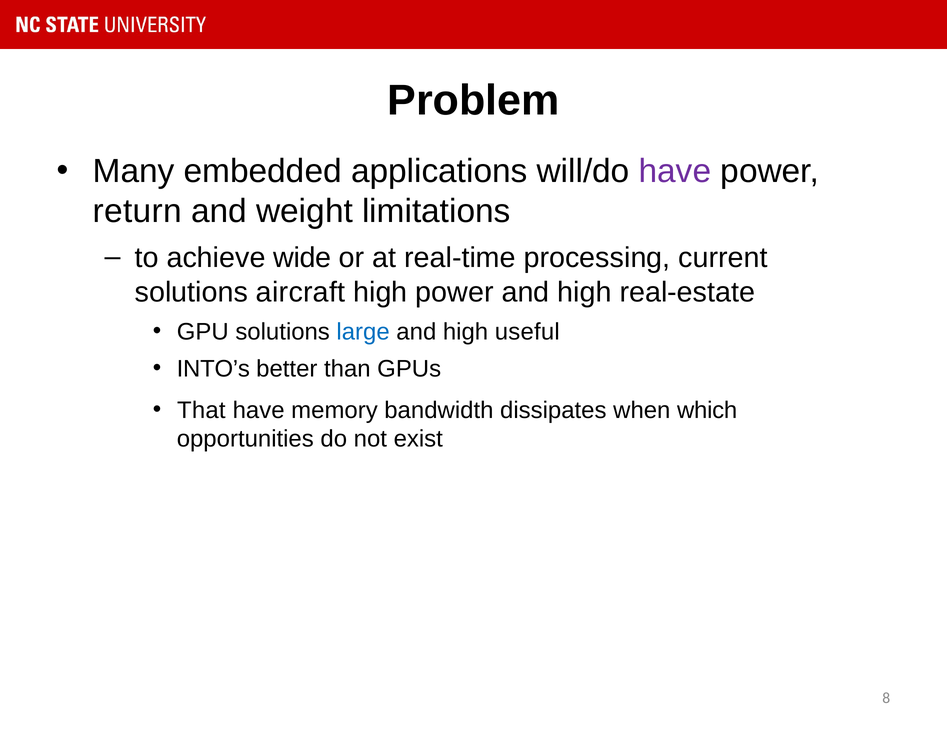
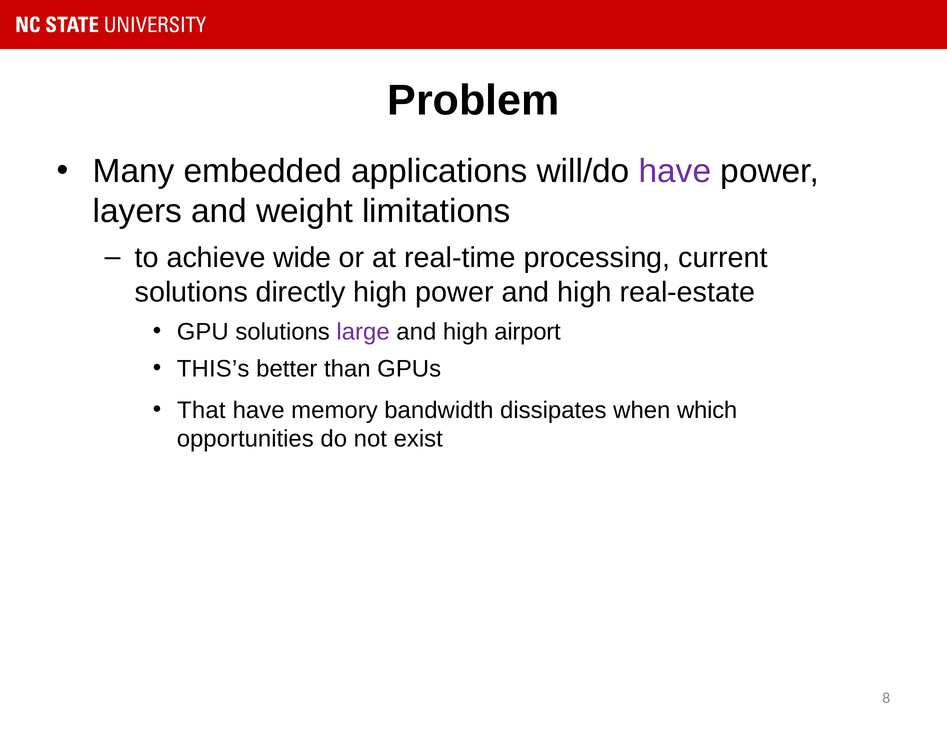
return: return -> layers (138, 212)
aircraft: aircraft -> directly (301, 292)
large colour: blue -> purple (363, 332)
useful: useful -> airport (528, 332)
INTO’s: INTO’s -> THIS’s (213, 369)
